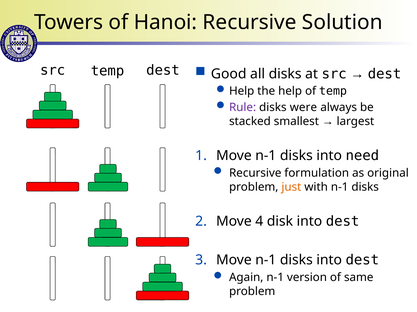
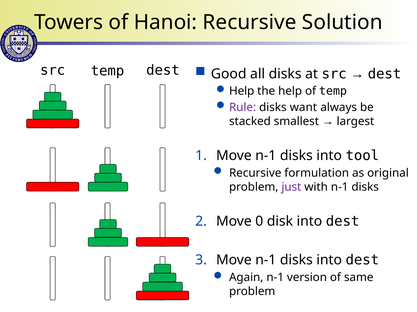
were: were -> want (303, 108)
need: need -> tool (362, 156)
just colour: orange -> purple (291, 187)
4: 4 -> 0 (259, 222)
